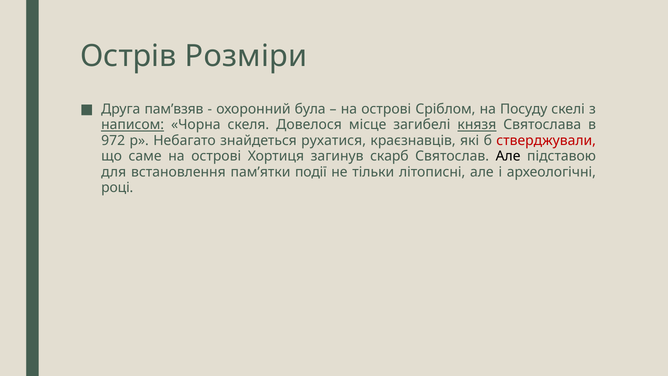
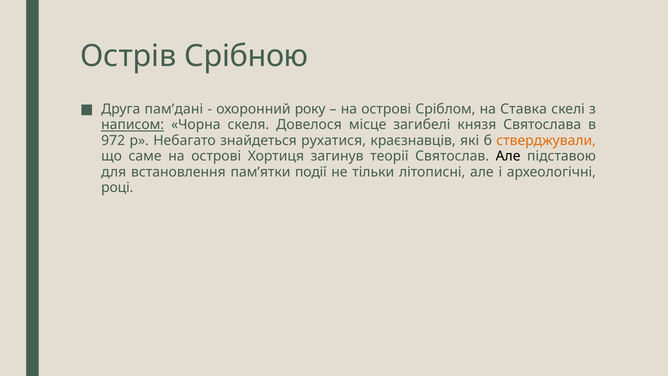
Розміри: Розміри -> Срібною (246, 56)
пам’взяв: пам’взяв -> пам’дані (174, 109)
була: була -> року (310, 109)
Посуду: Посуду -> Ставка (524, 109)
князя underline: present -> none (477, 125)
стверджували colour: red -> orange (546, 141)
скарб: скарб -> теорії (389, 156)
